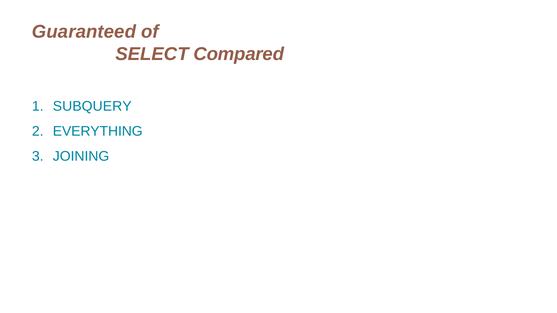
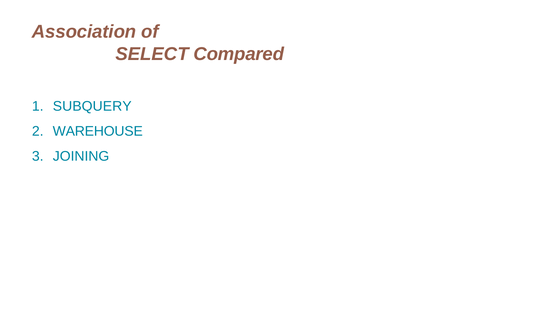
Guaranteed: Guaranteed -> Association (84, 32)
EVERYTHING: EVERYTHING -> WAREHOUSE (98, 131)
